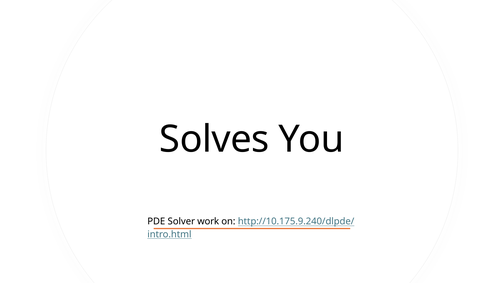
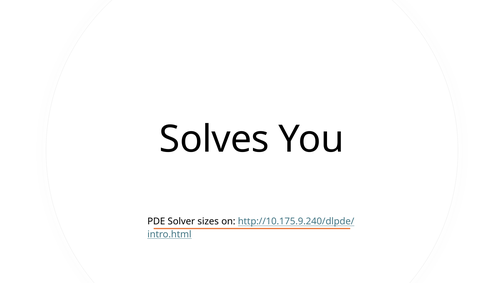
work: work -> sizes (208, 222)
